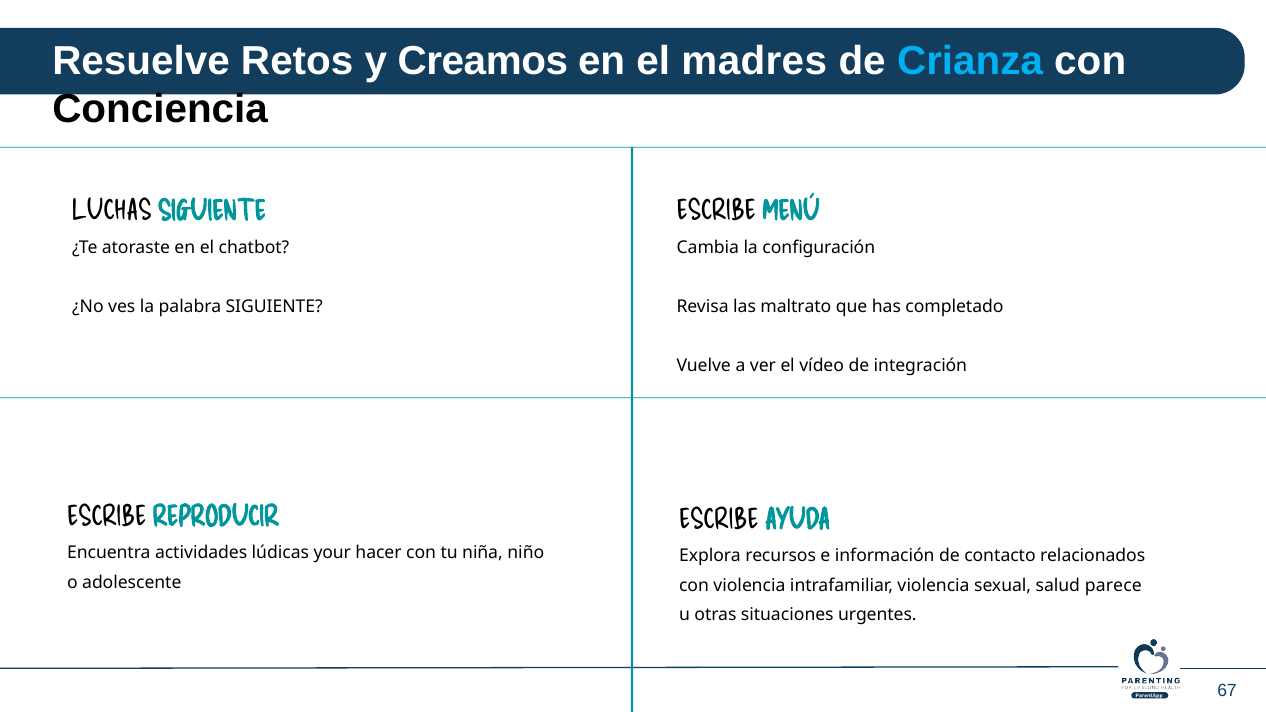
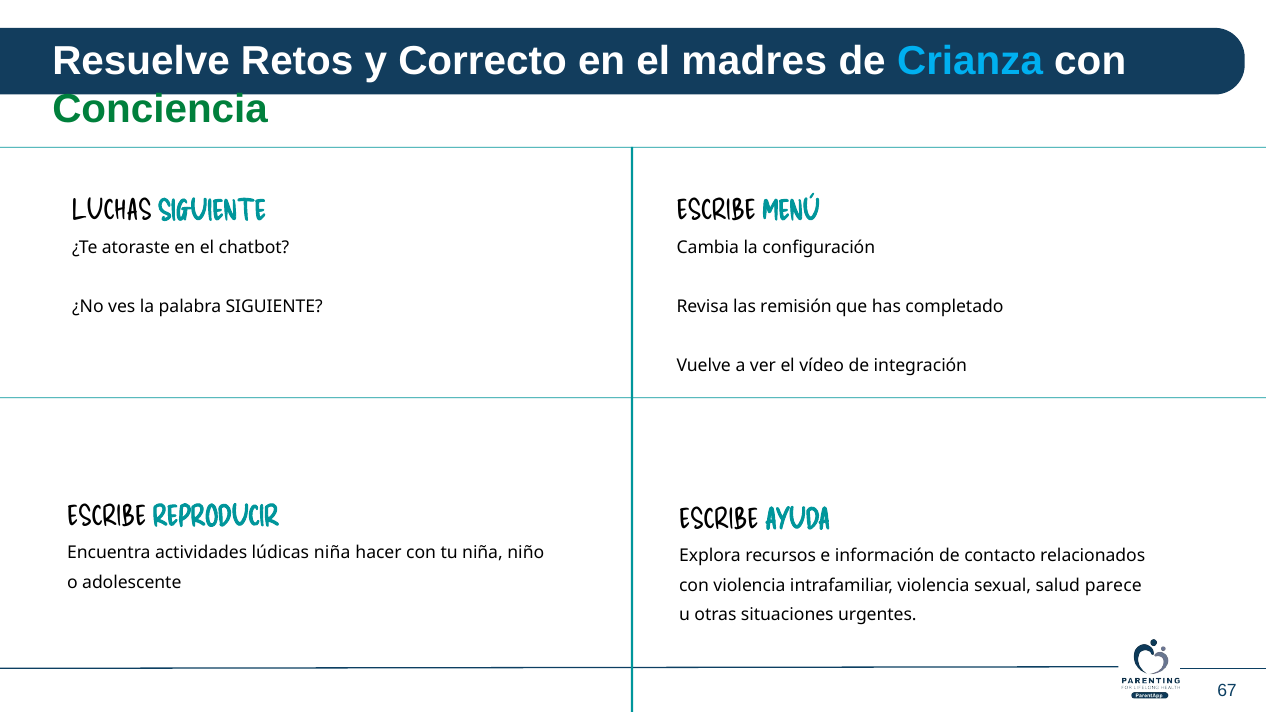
Creamos: Creamos -> Correcto (483, 61)
Conciencia colour: black -> green (160, 109)
maltrato: maltrato -> remisión (796, 306)
lúdicas your: your -> niña (332, 553)
